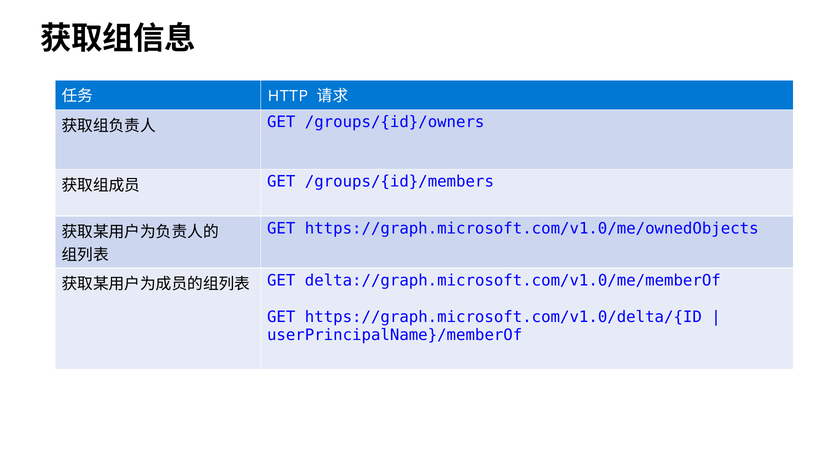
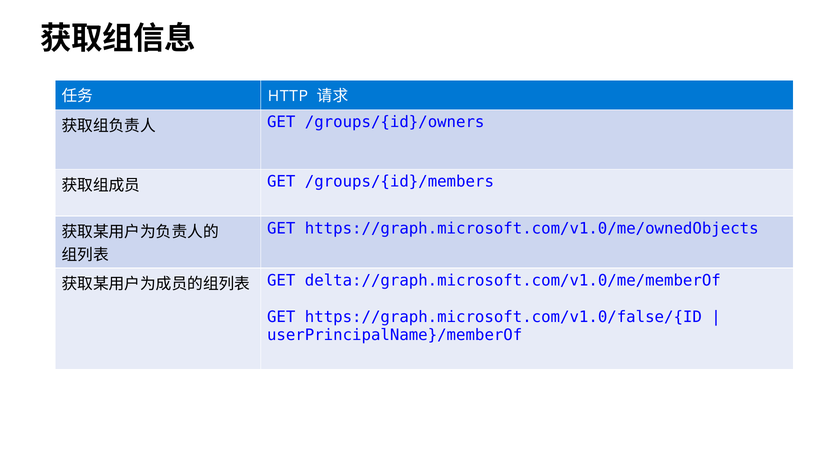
https://graph.microsoft.com/v1.0/delta/{ID: https://graph.microsoft.com/v1.0/delta/{ID -> https://graph.microsoft.com/v1.0/false/{ID (503, 317)
